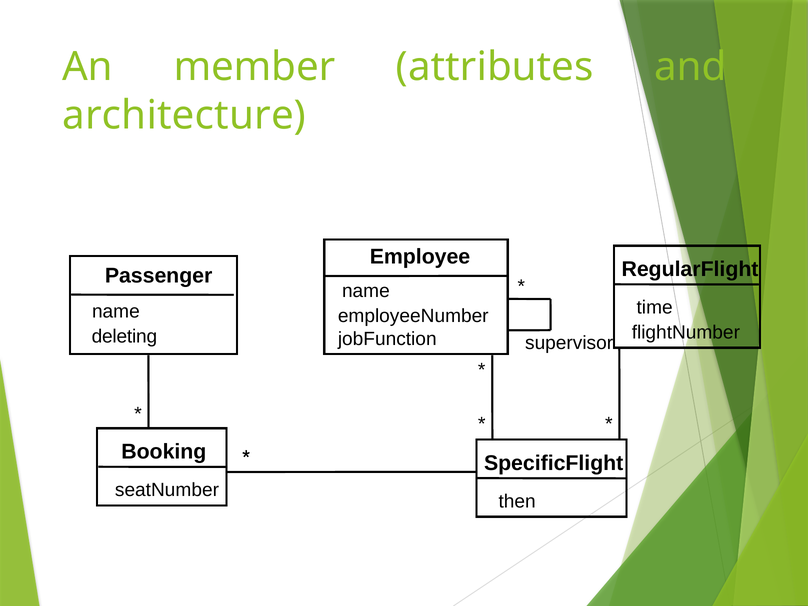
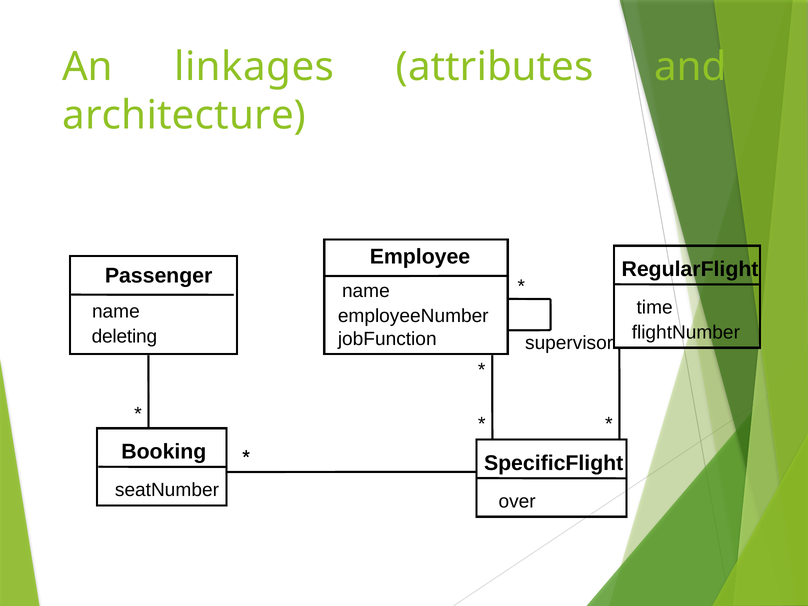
member: member -> linkages (254, 67)
then: then -> over (517, 501)
